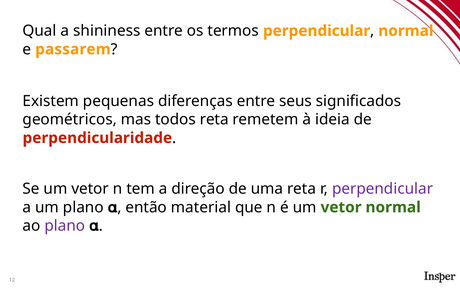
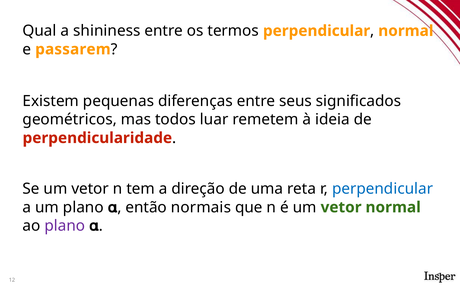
todos reta: reta -> luar (214, 119)
perpendicular colour: purple -> blue (383, 189)
material: material -> normais (201, 207)
